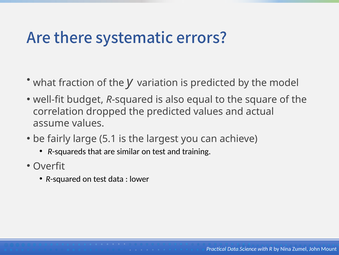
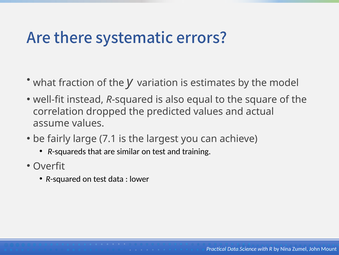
is predicted: predicted -> estimates (213, 83)
budget: budget -> instead (85, 99)
5.1: 5.1 -> 7.1 (108, 138)
